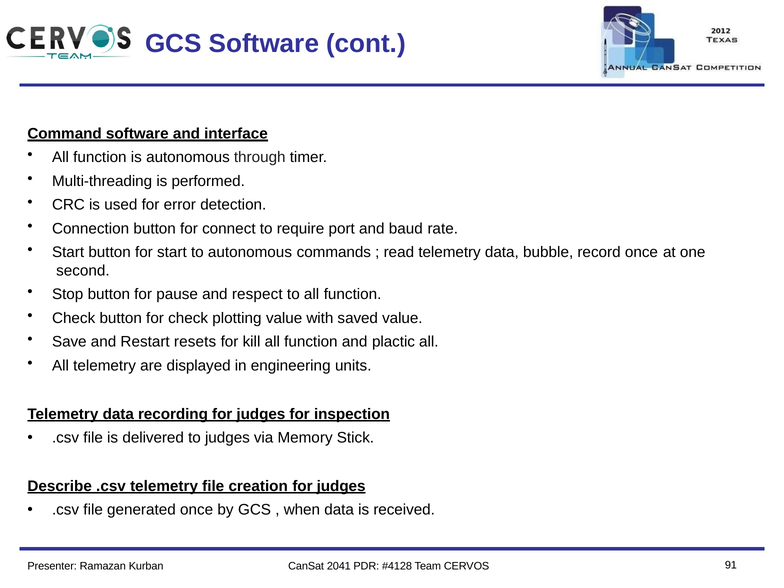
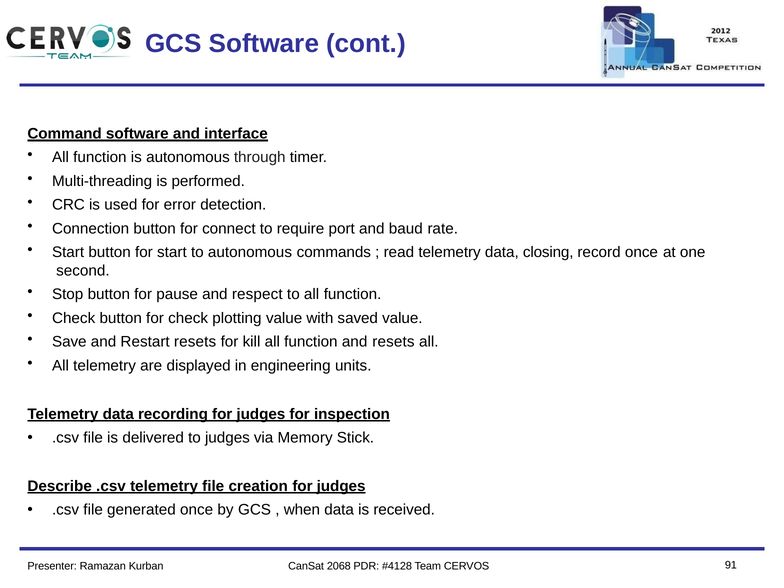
bubble: bubble -> closing (548, 252)
and plactic: plactic -> resets (393, 342)
2041: 2041 -> 2068 (339, 566)
